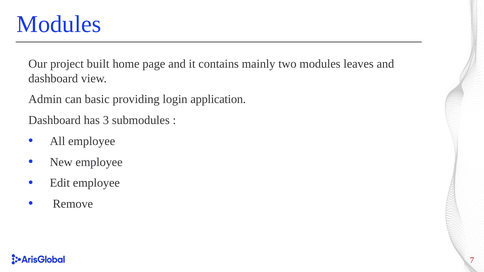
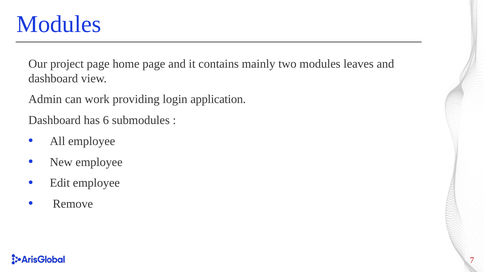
project built: built -> page (98, 64)
basic: basic -> work (97, 99)
3: 3 -> 6 (106, 120)
